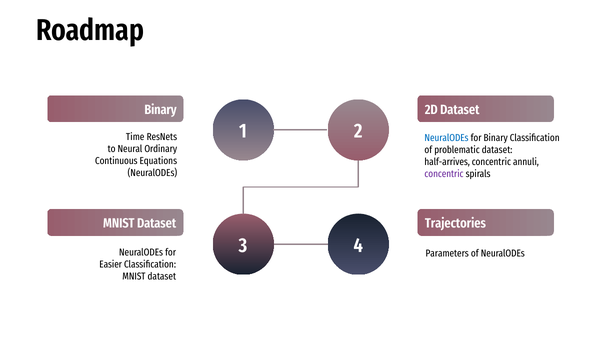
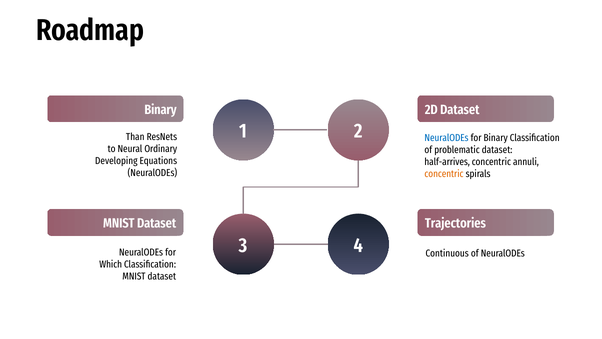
Time: Time -> Than (135, 137)
Continuous: Continuous -> Developing (116, 161)
concentric colour: purple -> orange (444, 174)
Parameters: Parameters -> Continuous (447, 253)
Easier: Easier -> Which (111, 264)
